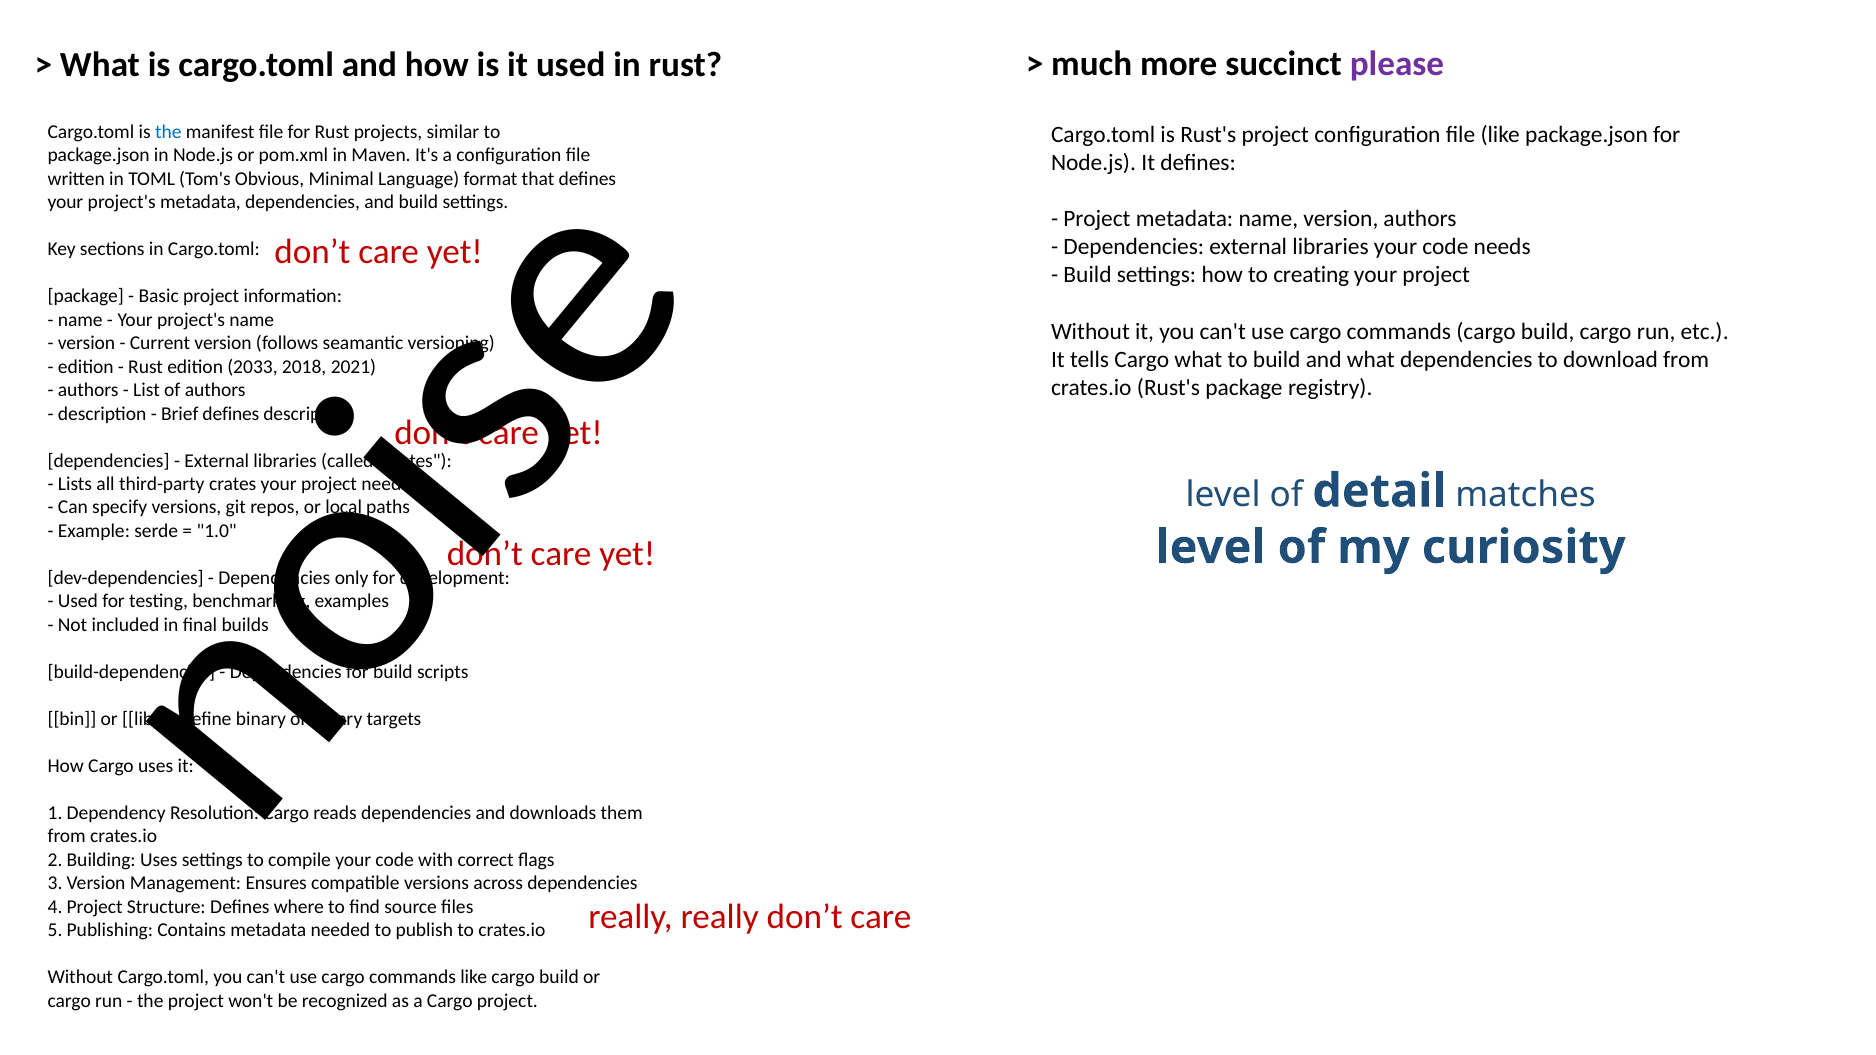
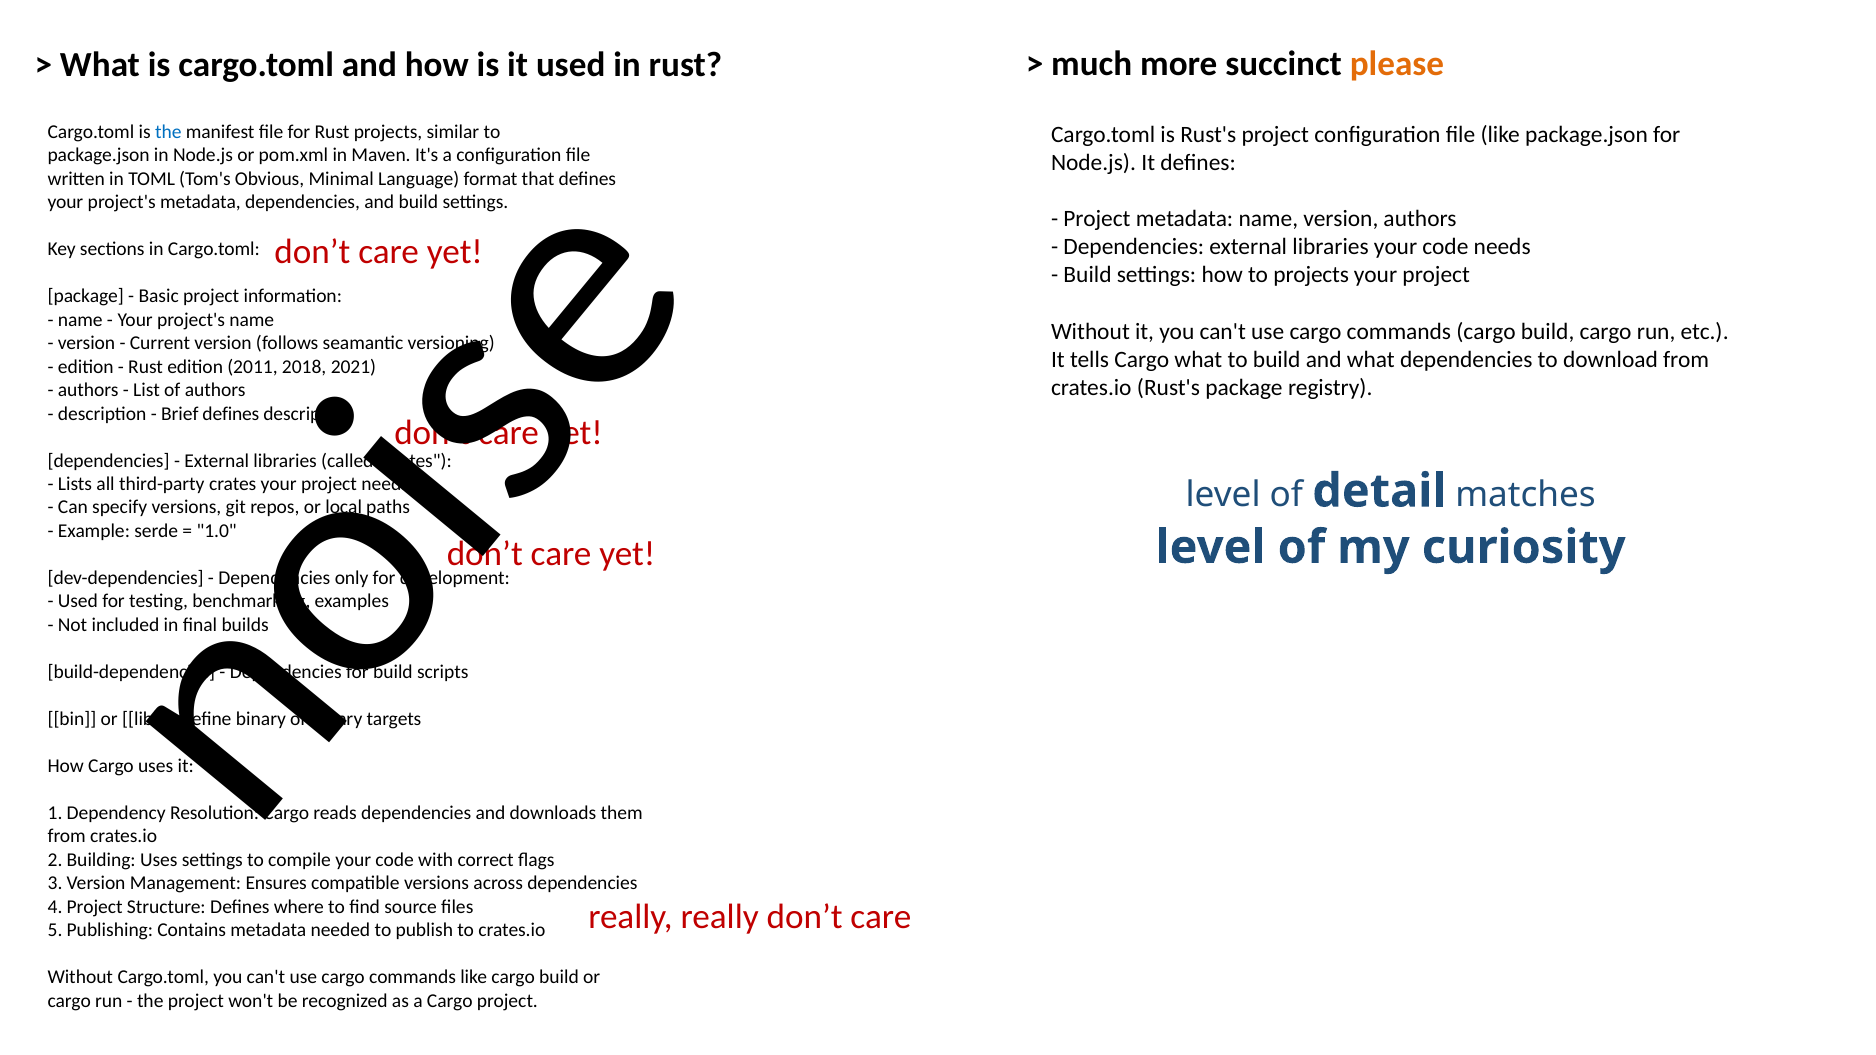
please colour: purple -> orange (1397, 64)
to creating: creating -> projects (1311, 275)
2033: 2033 -> 2011 (252, 367)
